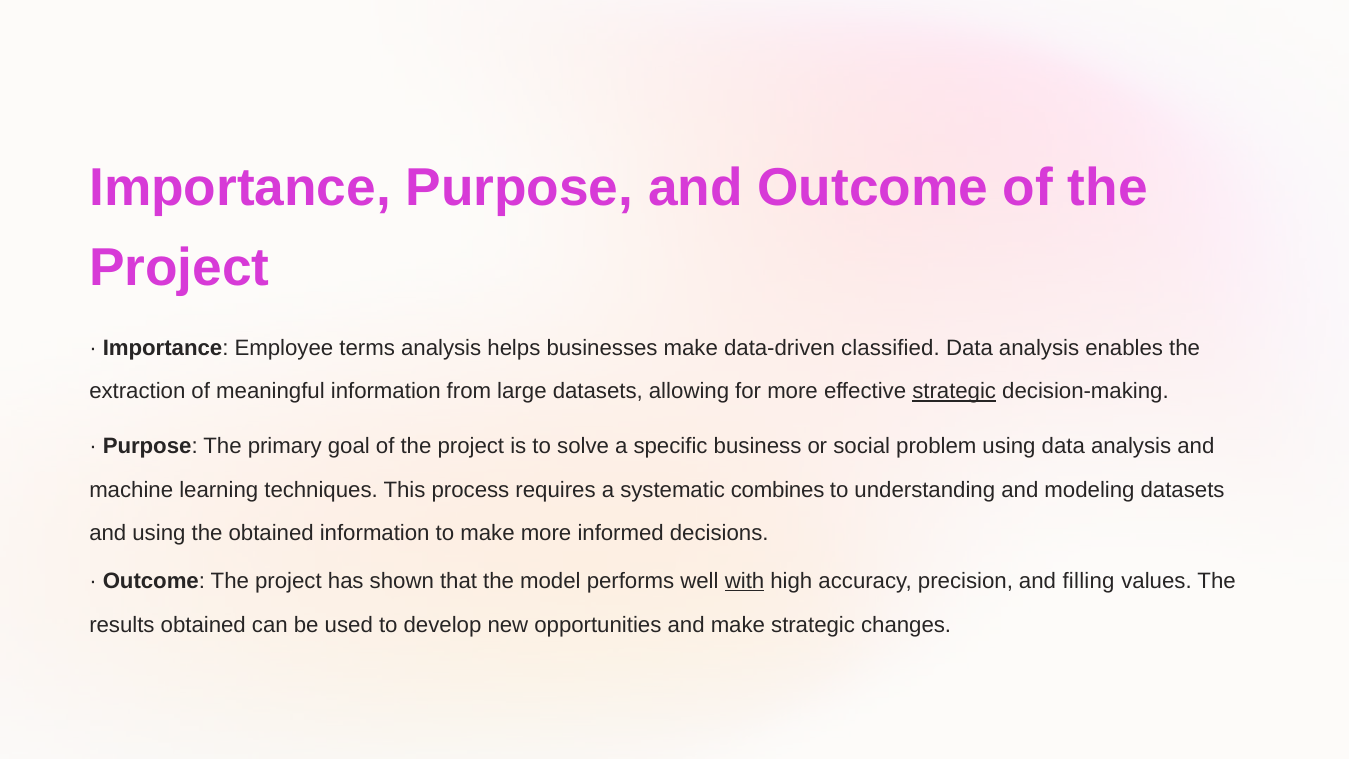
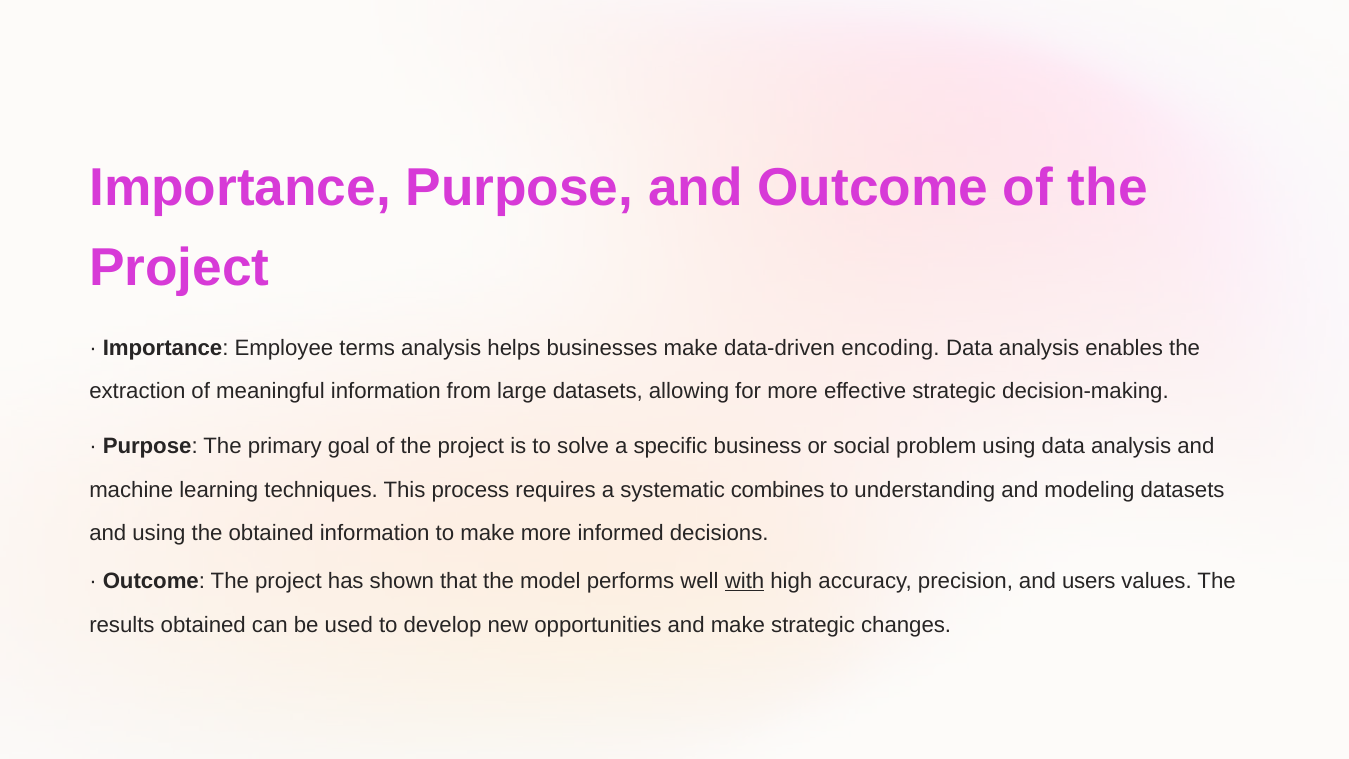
classified: classified -> encoding (890, 348)
strategic underline: present -> none (954, 391)
filling: filling -> users (1089, 581)
